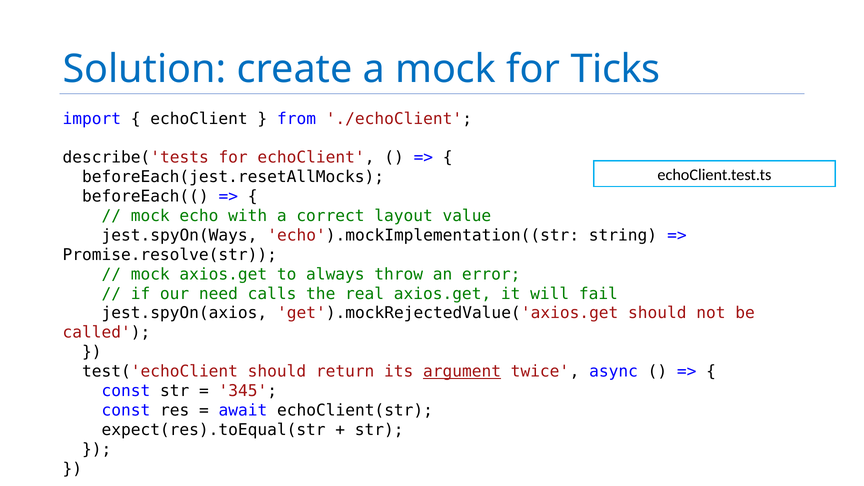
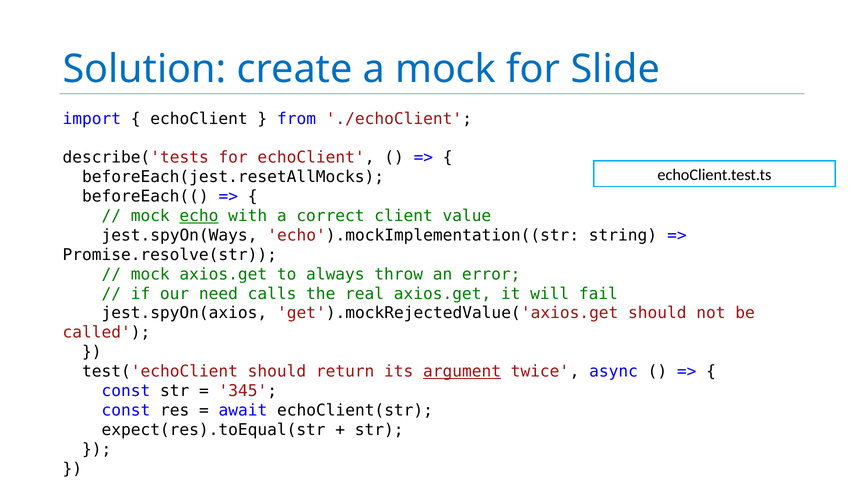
Ticks: Ticks -> Slide (615, 69)
echo underline: none -> present (199, 216)
layout: layout -> client (404, 216)
